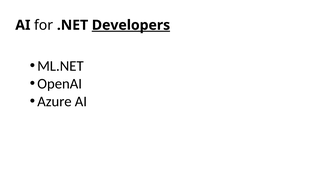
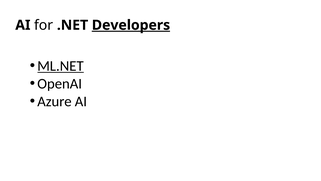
ML.NET underline: none -> present (61, 66)
